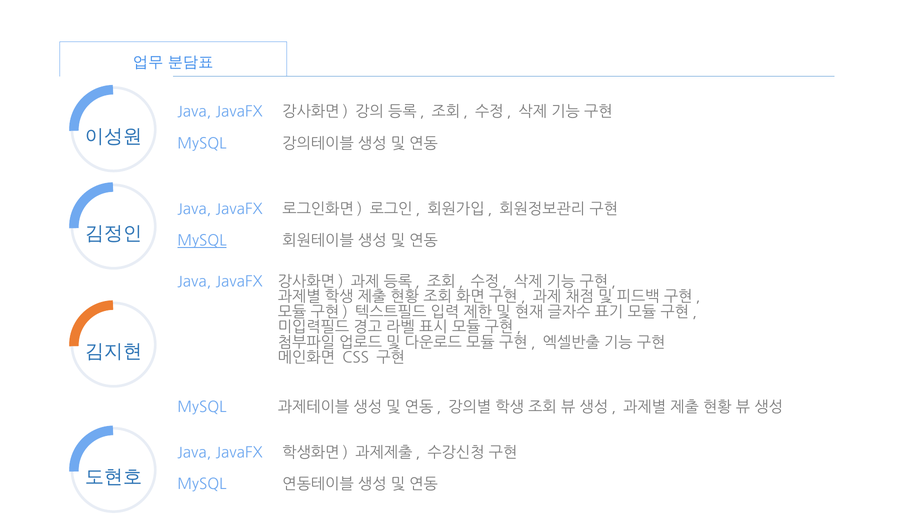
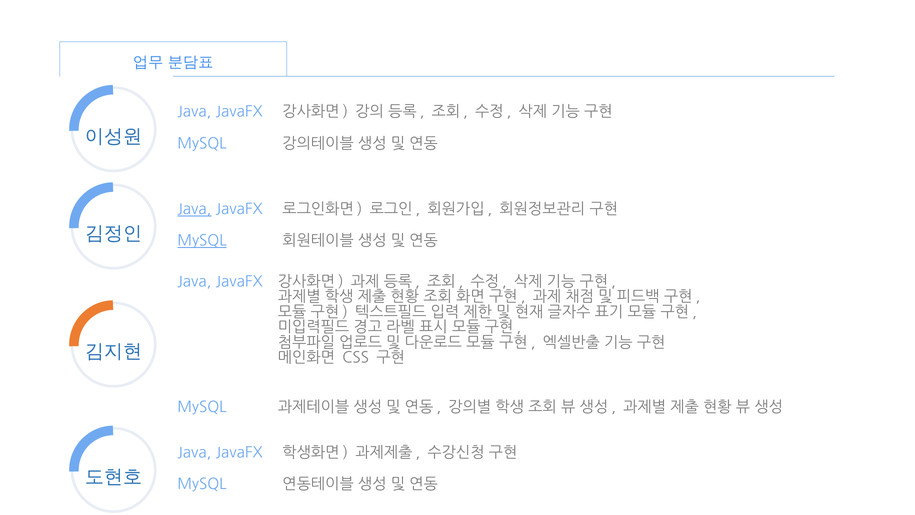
Java underline: none -> present (194, 209)
